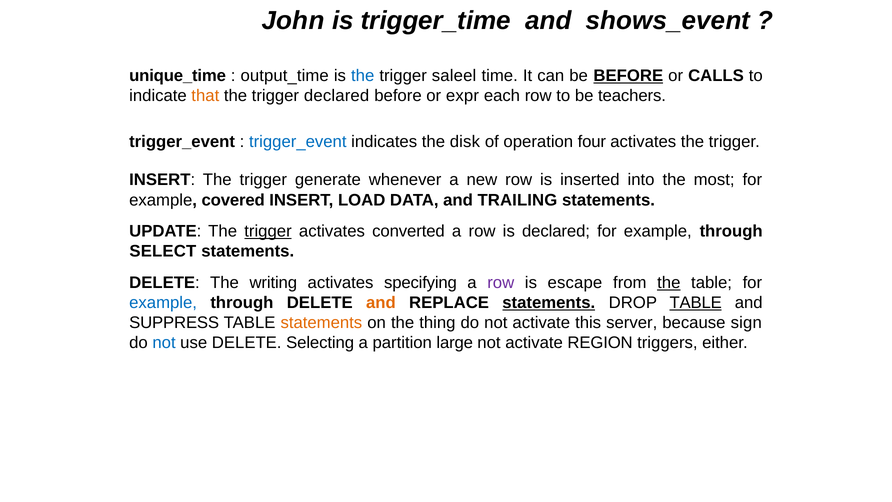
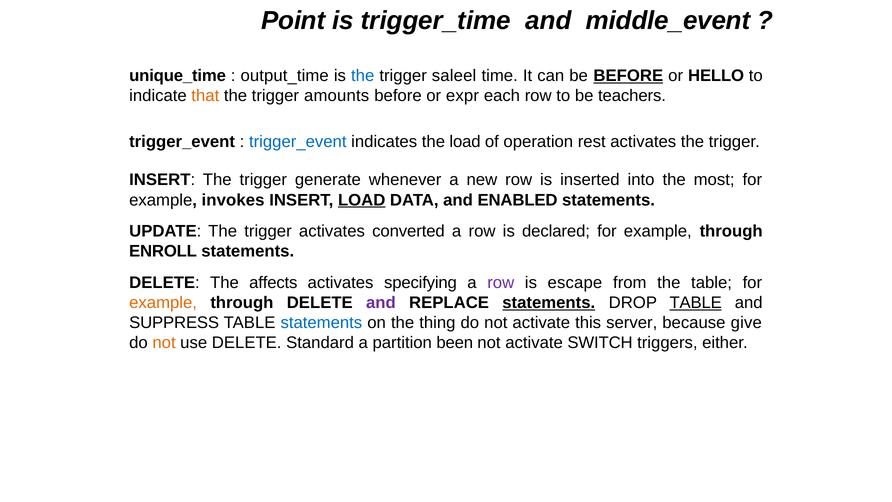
John: John -> Point (293, 21)
shows_event: shows_event -> middle_event (668, 21)
CALLS: CALLS -> HELLO (716, 76)
trigger declared: declared -> amounts (337, 96)
the disk: disk -> load (465, 142)
four: four -> rest (592, 142)
covered: covered -> invokes (233, 200)
LOAD underline: none -> present (362, 200)
TRAILING: TRAILING -> ENABLED (518, 200)
trigger underline: present -> none (268, 231)
SELECT: SELECT -> ENROLL (163, 251)
writing: writing -> affects (273, 283)
the underline: present -> none (669, 283)
example colour: blue -> orange (163, 303)
and colour: orange -> purple (381, 303)
statements colour: orange -> blue (321, 323)
sign: sign -> give (746, 323)
not colour: blue -> orange (164, 343)
Selecting: Selecting -> Standard (320, 343)
large: large -> been (455, 343)
REGION: REGION -> SWITCH (600, 343)
